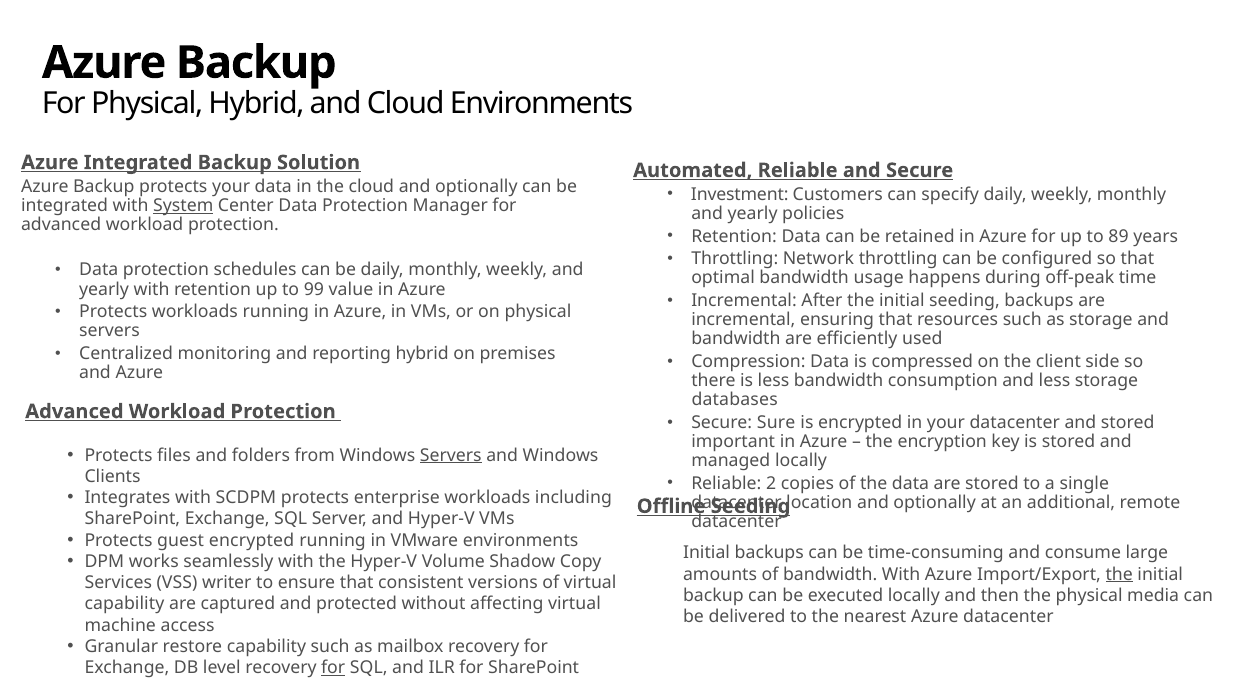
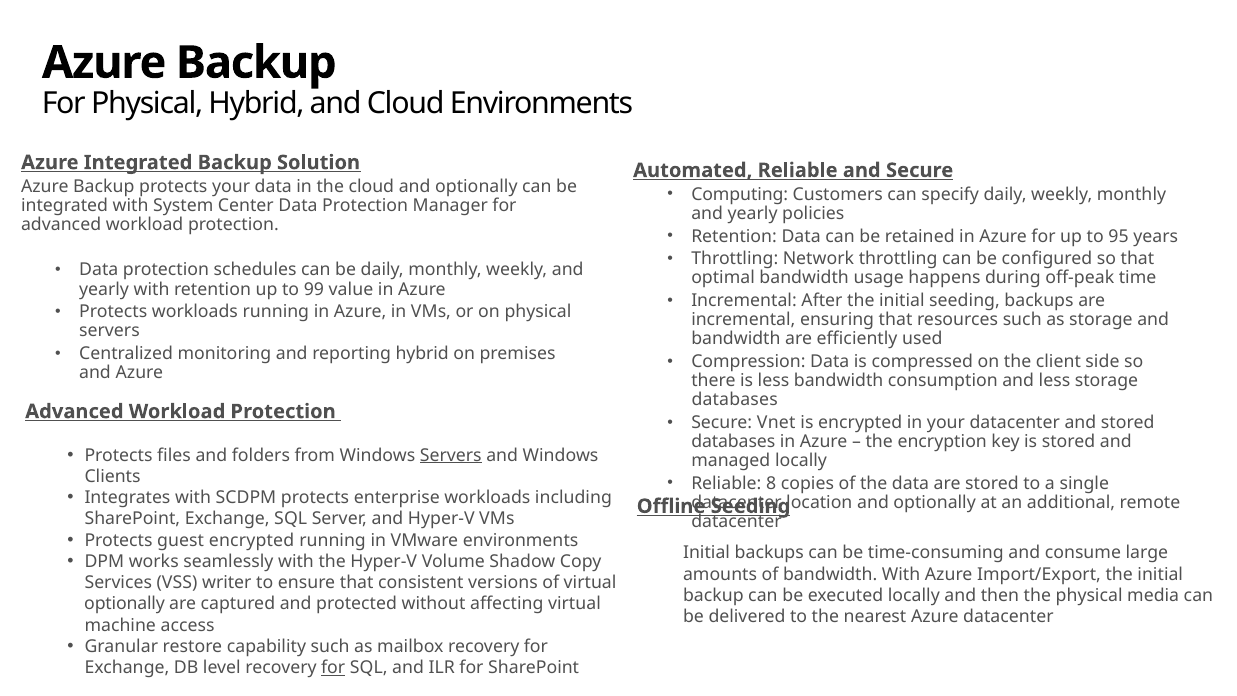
Investment: Investment -> Computing (740, 194)
System underline: present -> none (183, 206)
89: 89 -> 95 (1119, 236)
Sure: Sure -> Vnet (776, 422)
important: important -> databases (733, 441)
2: 2 -> 8 (771, 483)
the underline: present -> none (1119, 574)
capability: capability -> optionally (125, 604)
